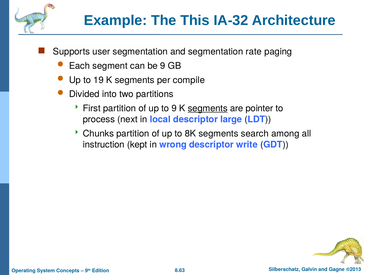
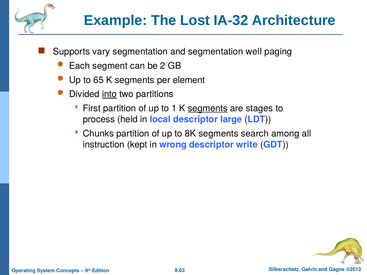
This: This -> Lost (195, 20)
user: user -> vary (101, 52)
rate: rate -> well (254, 52)
be 9: 9 -> 2 (163, 66)
19: 19 -> 65 (99, 80)
compile: compile -> element (189, 80)
into underline: none -> present (109, 94)
to 9: 9 -> 1 (174, 109)
pointer: pointer -> stages (259, 109)
next: next -> held (127, 120)
